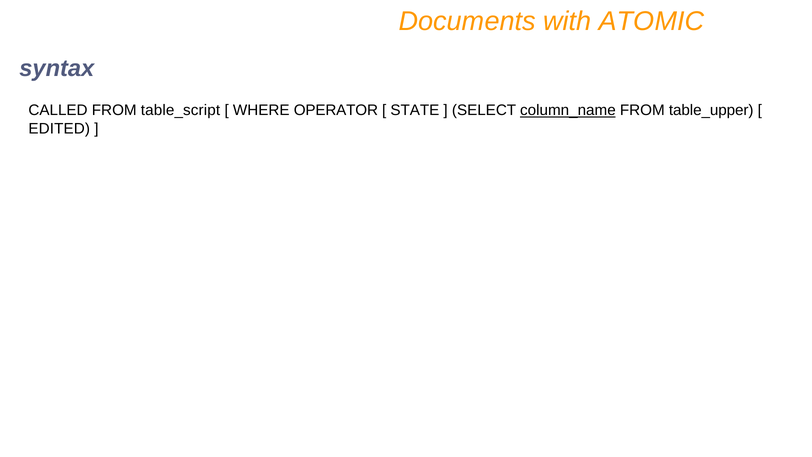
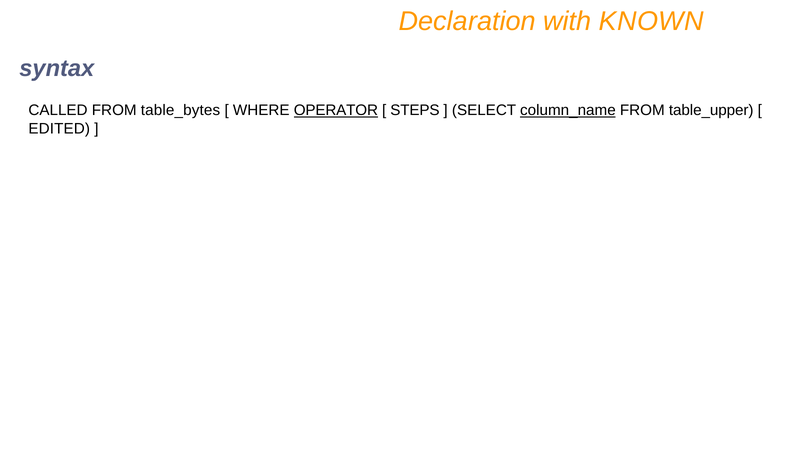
Documents: Documents -> Declaration (467, 21)
ATOMIC: ATOMIC -> KNOWN (651, 21)
table_script: table_script -> table_bytes (180, 110)
OPERATOR underline: none -> present (336, 110)
STATE: STATE -> STEPS (415, 110)
